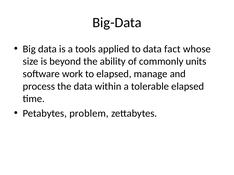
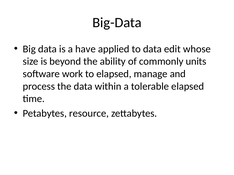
tools: tools -> have (85, 49)
fact: fact -> edit (172, 49)
problem: problem -> resource (89, 114)
